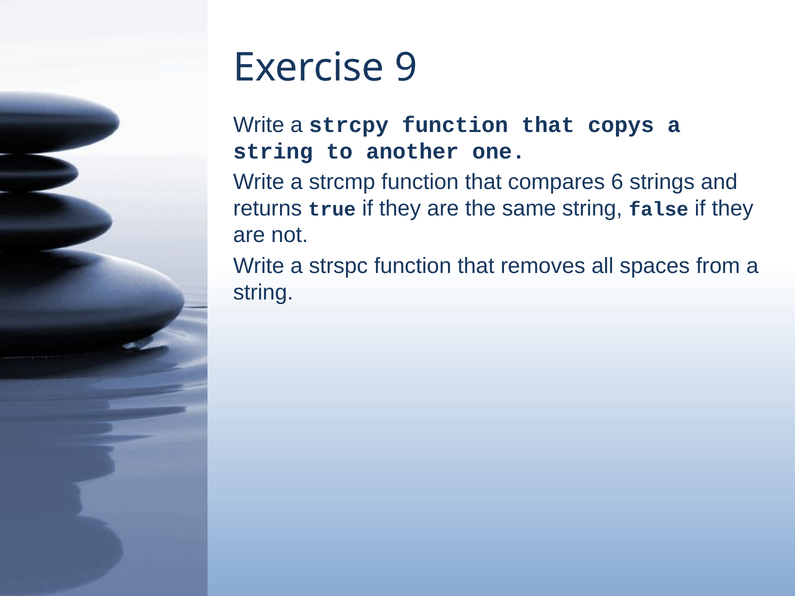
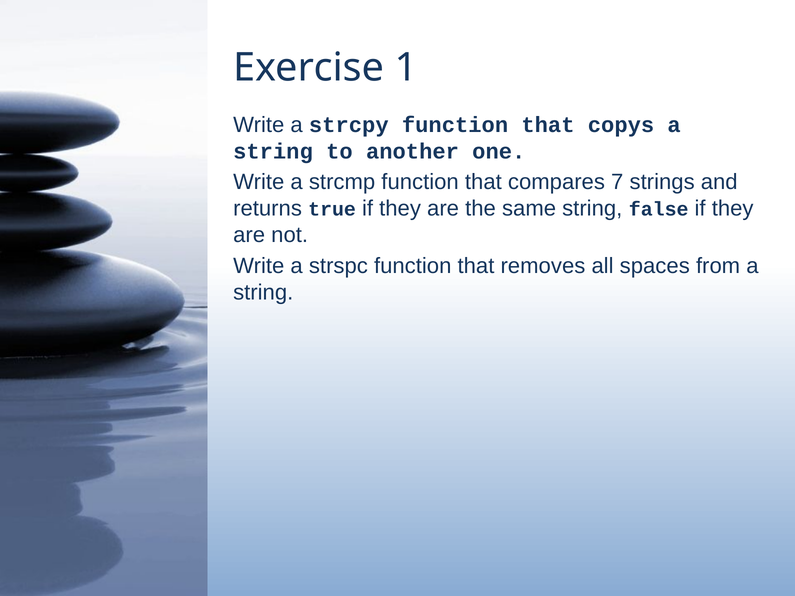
9: 9 -> 1 (406, 68)
6: 6 -> 7 (617, 182)
